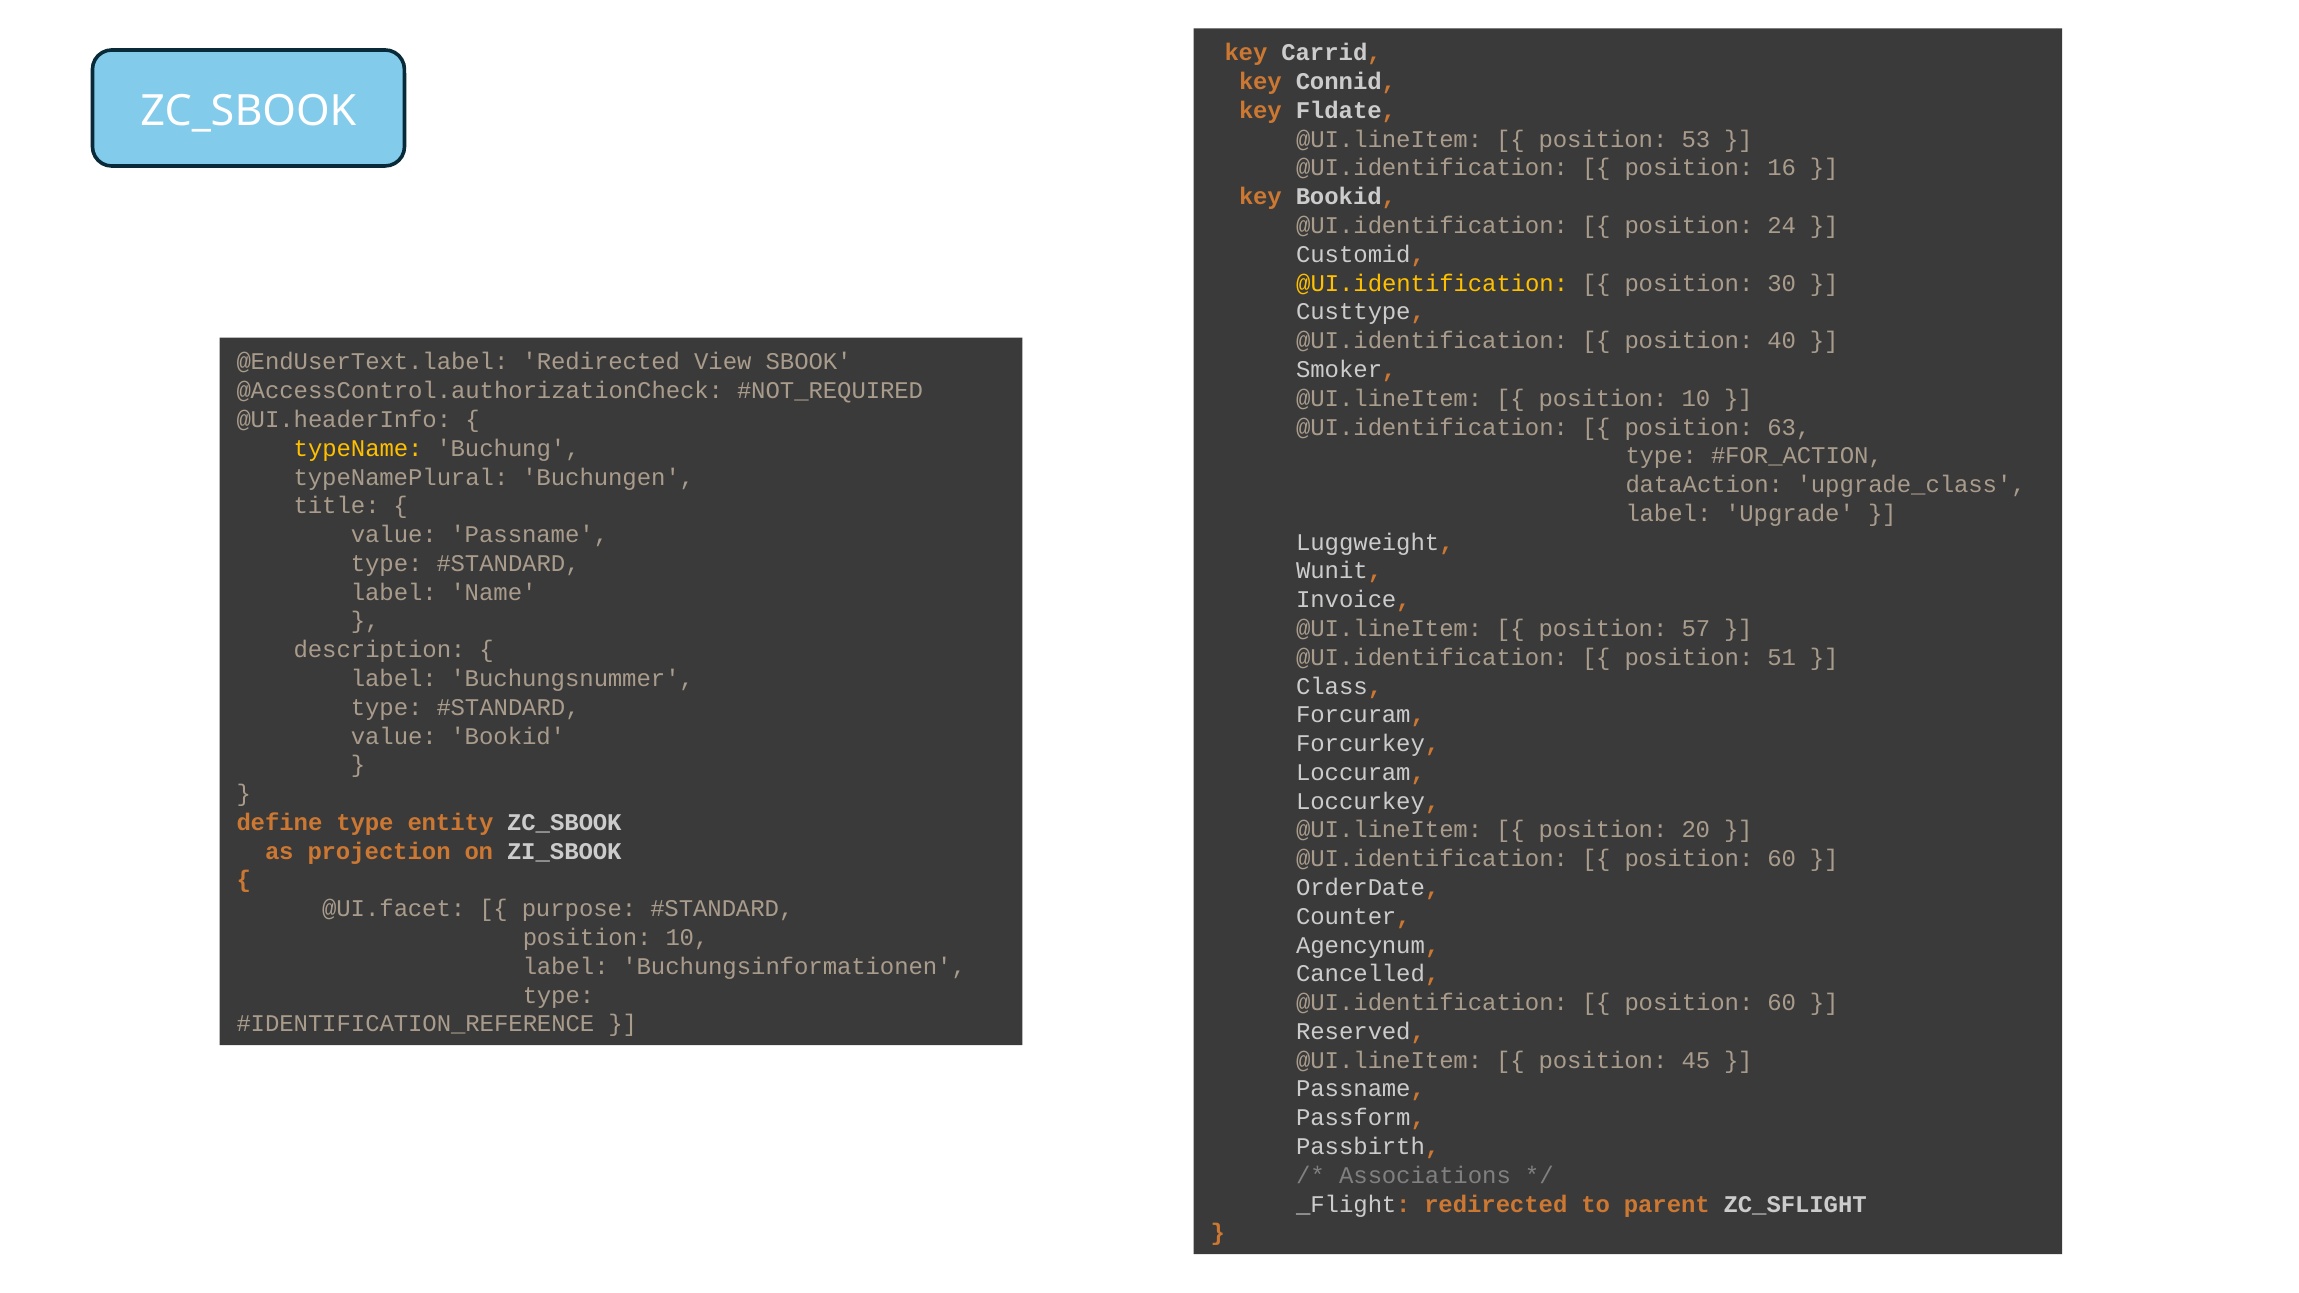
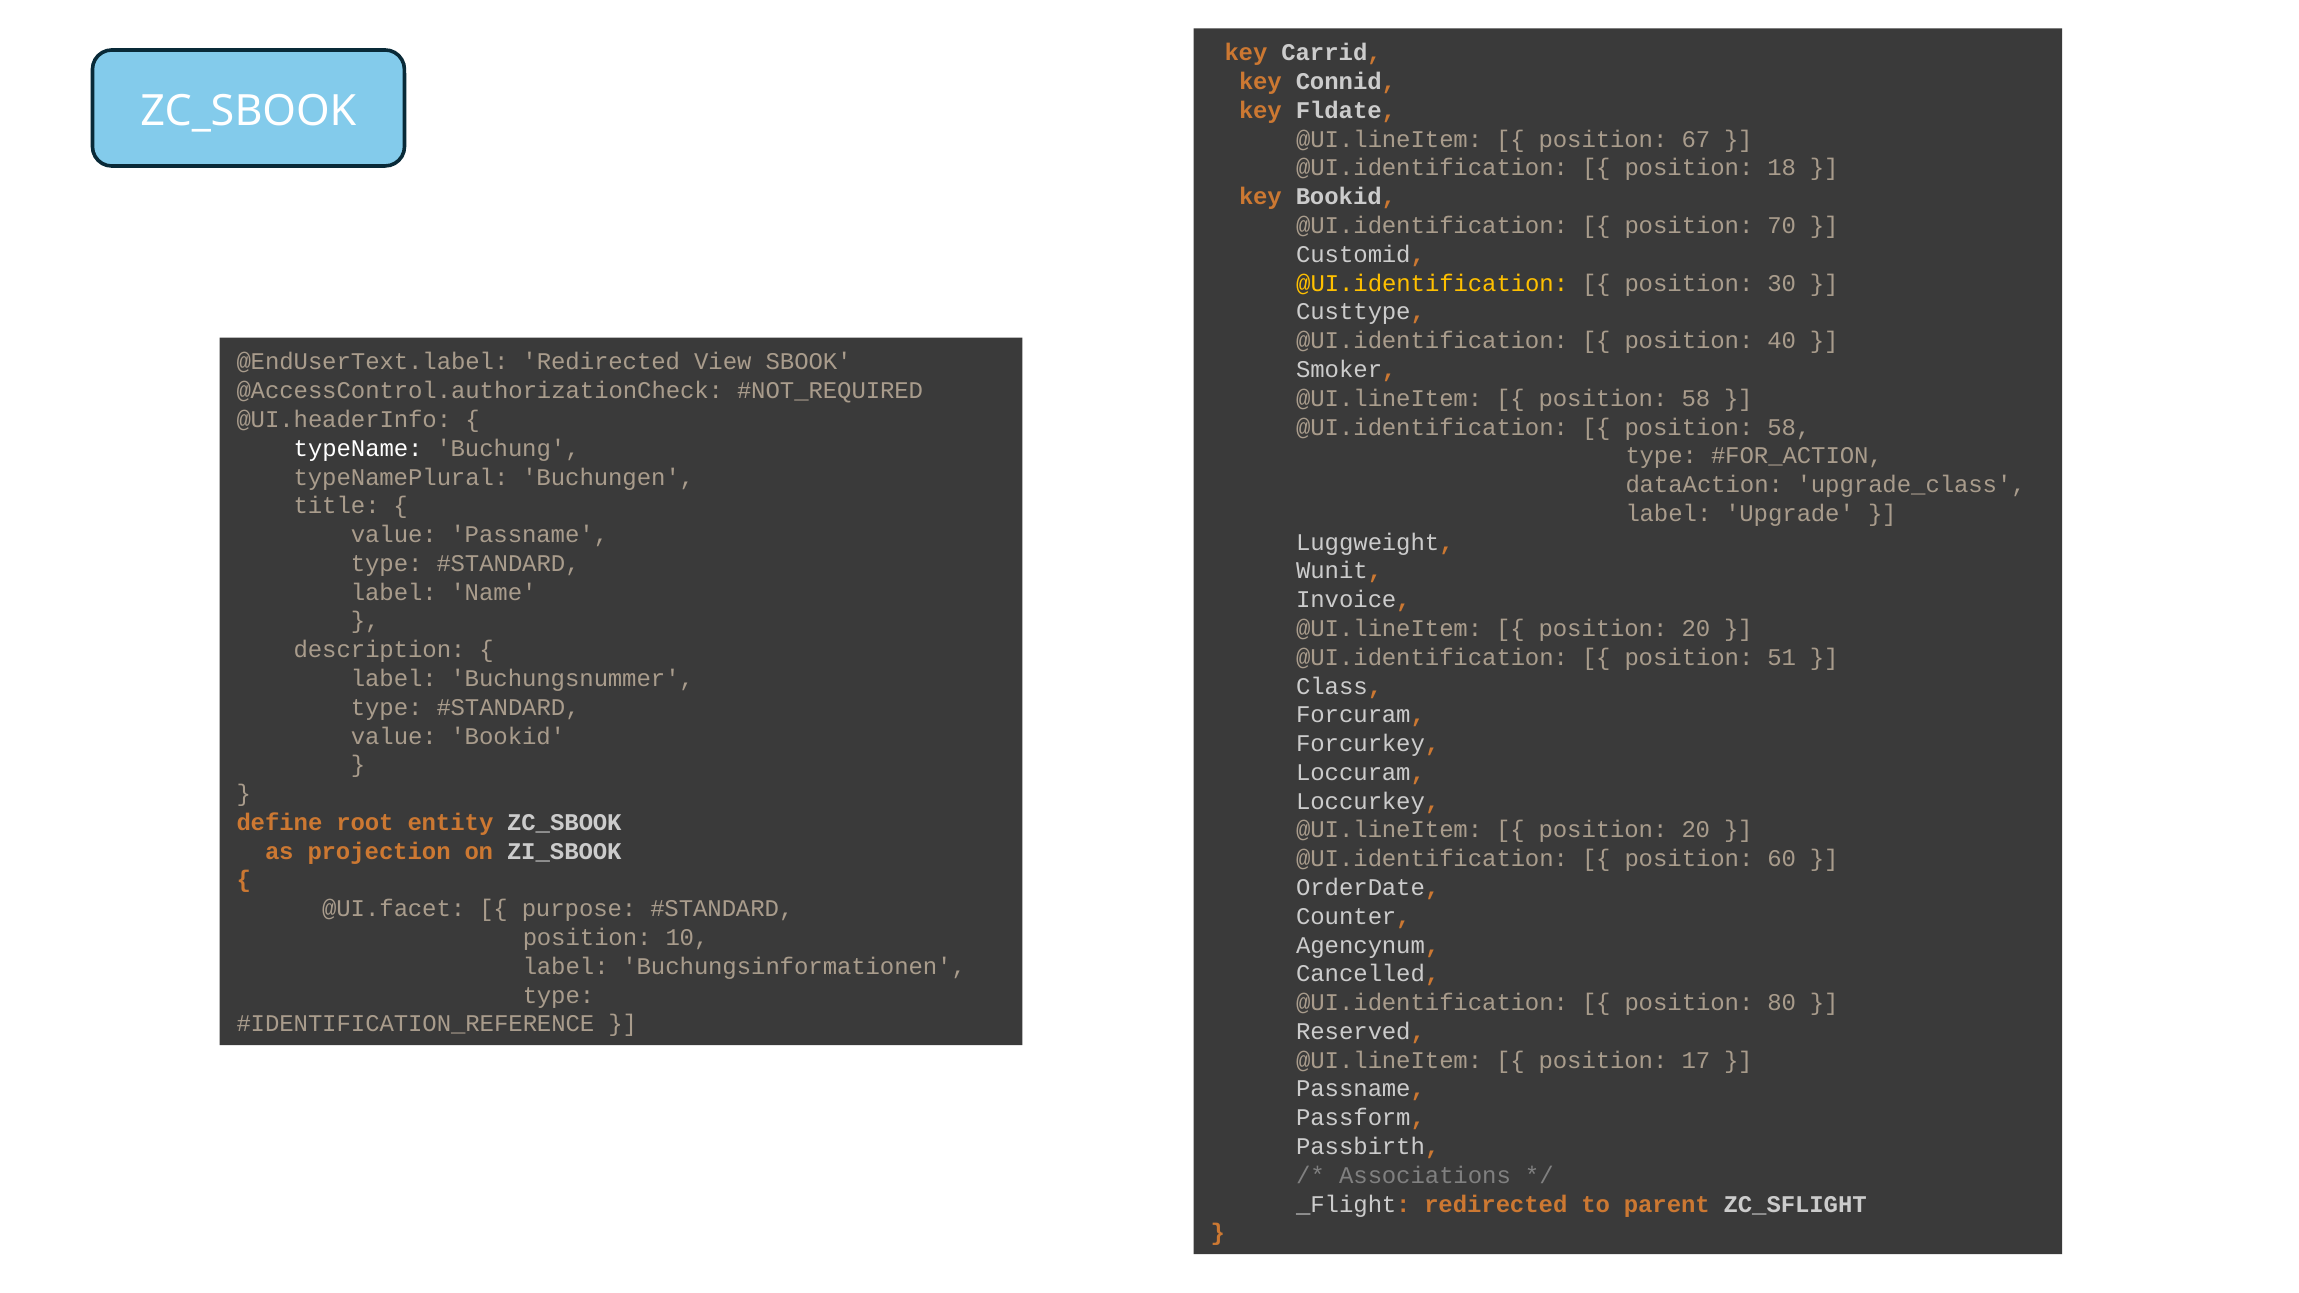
53: 53 -> 67 (1696, 139)
16: 16 -> 18 (1782, 168)
24: 24 -> 70 (1782, 226)
10: 10 -> 58 (1696, 398)
63: 63 -> 58 (1789, 427)
typeName colour: yellow -> white (358, 448)
57: 57 -> 20 (1696, 629)
define type: type -> root (365, 823)
60: 60 -> 80 (1782, 1003)
45: 45 -> 17 (1696, 1060)
